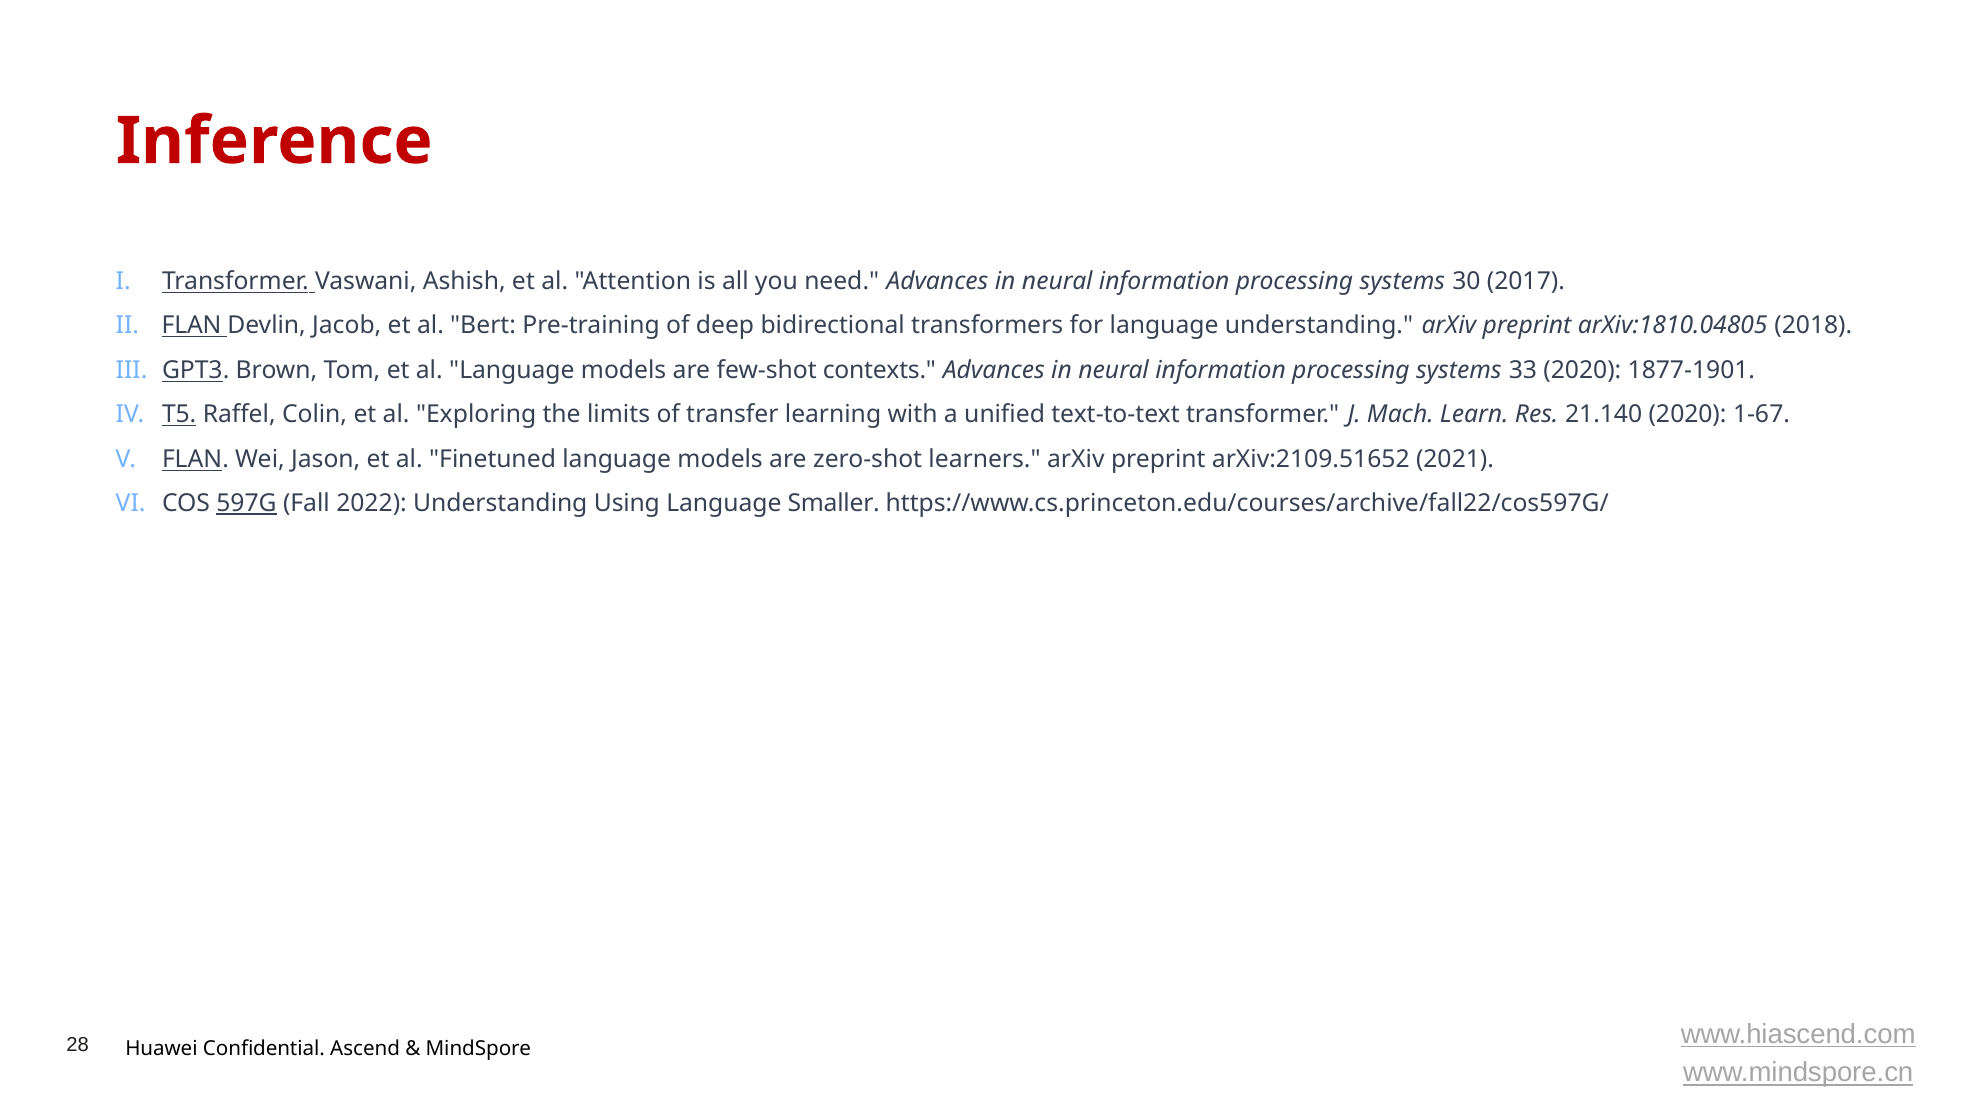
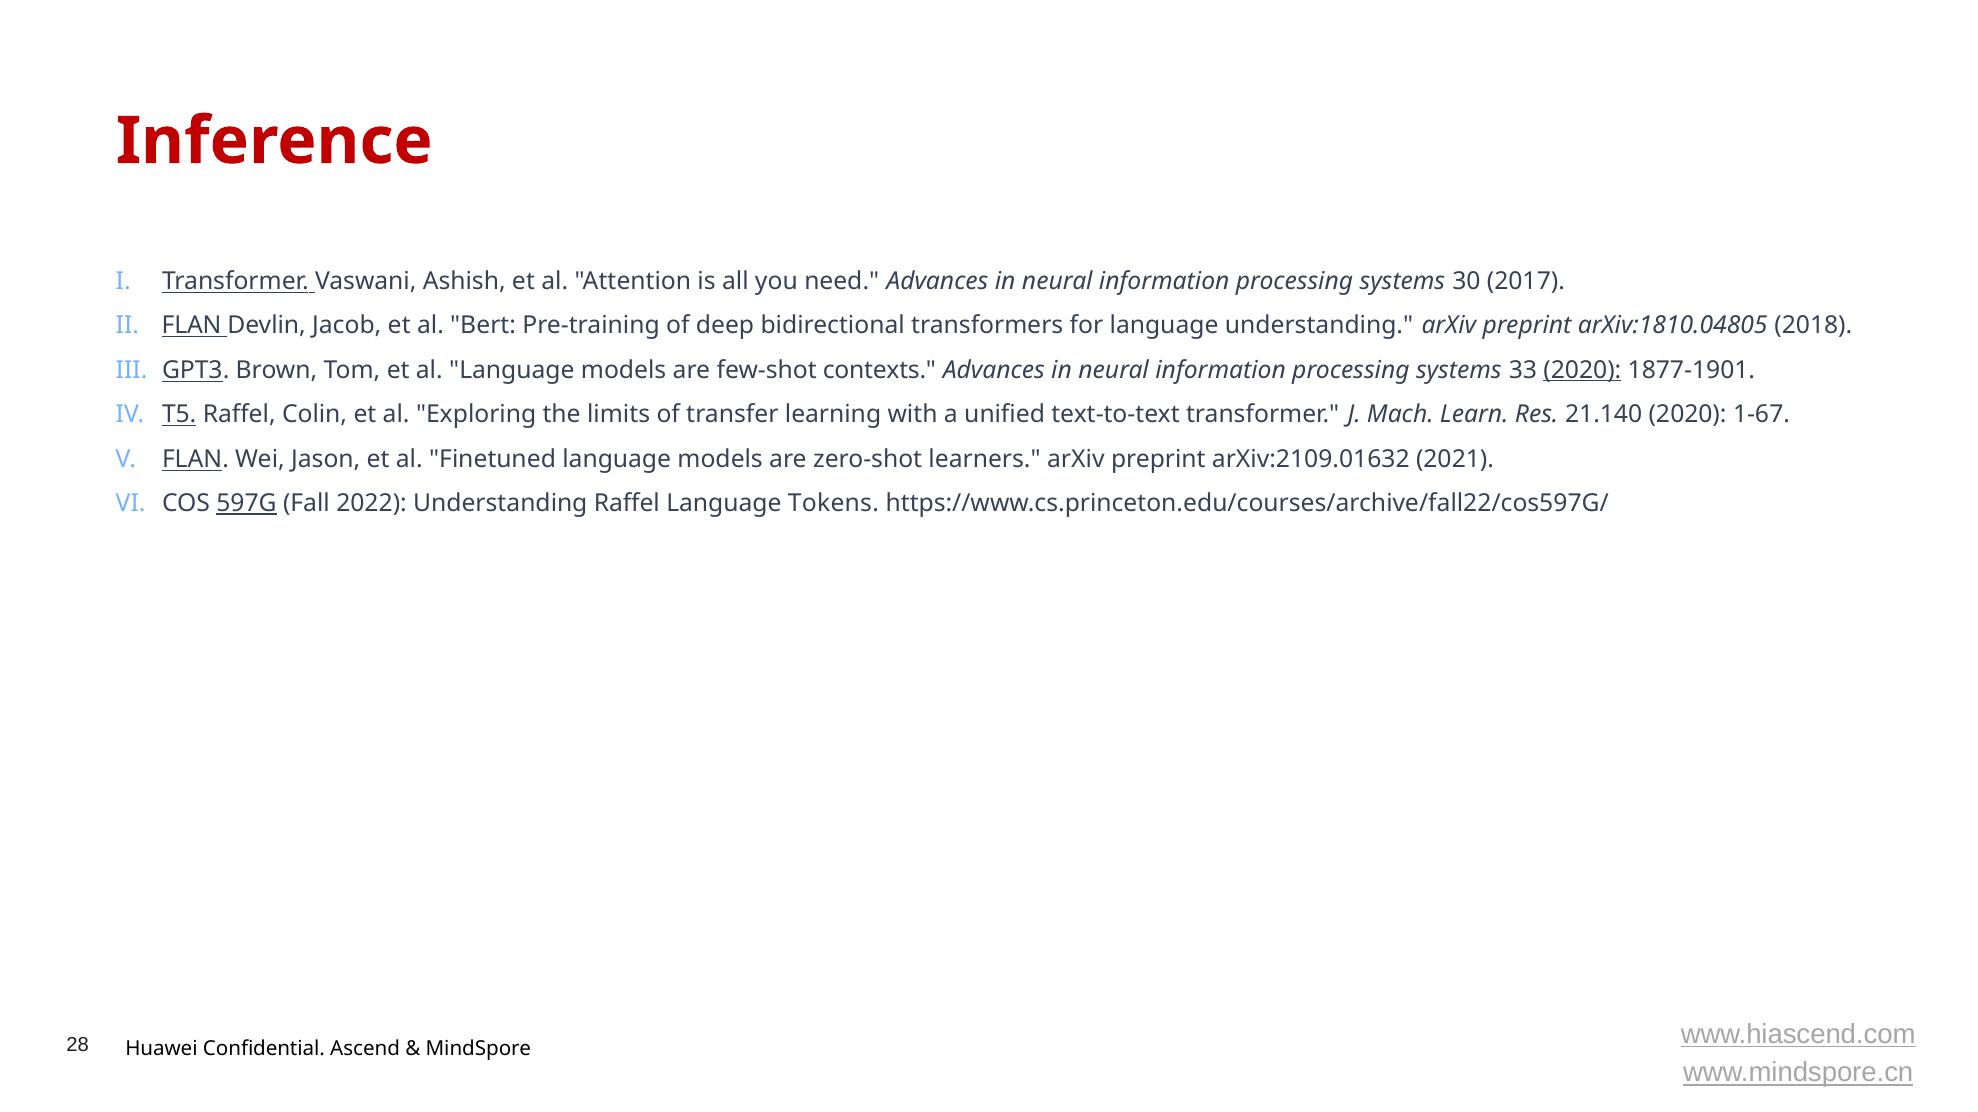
2020 underline: none -> present (1582, 370)
arXiv:2109.51652: arXiv:2109.51652 -> arXiv:2109.01632 (1311, 459)
Understanding Using: Using -> Raffel (627, 504)
Smaller: Smaller -> Tokens (833, 504)
